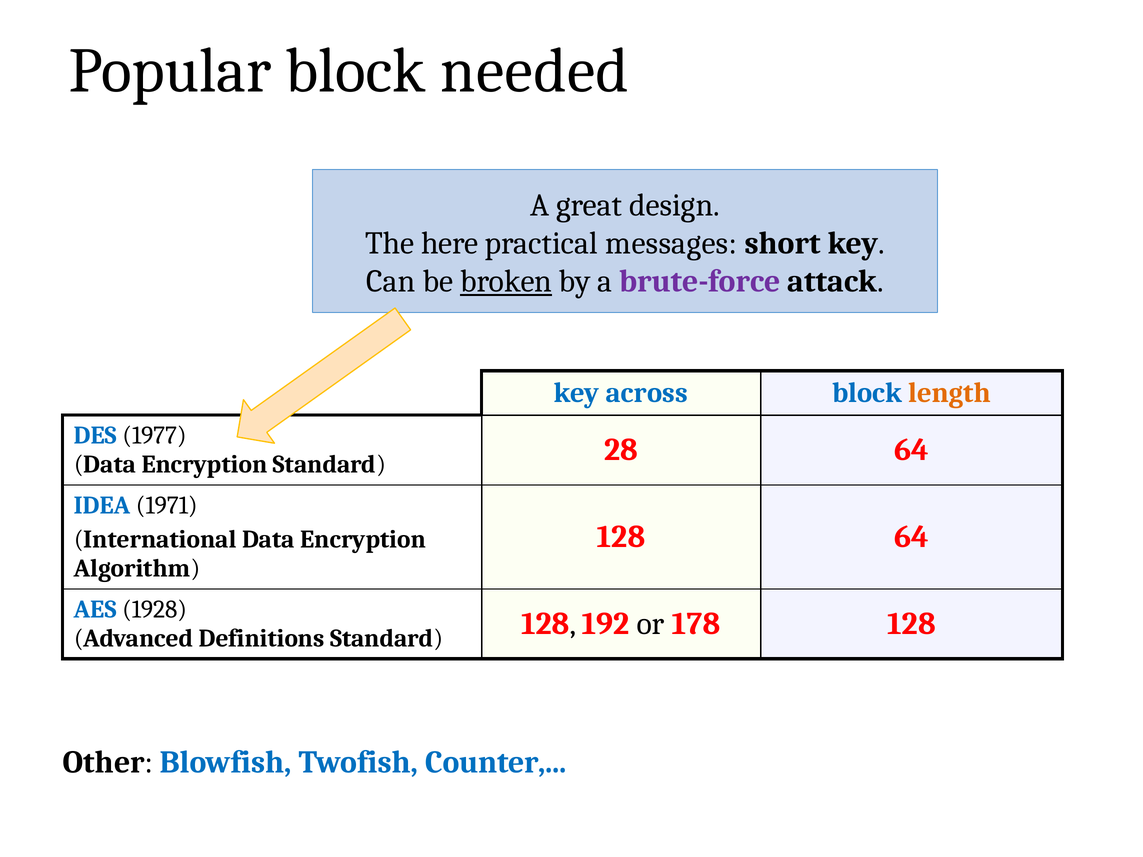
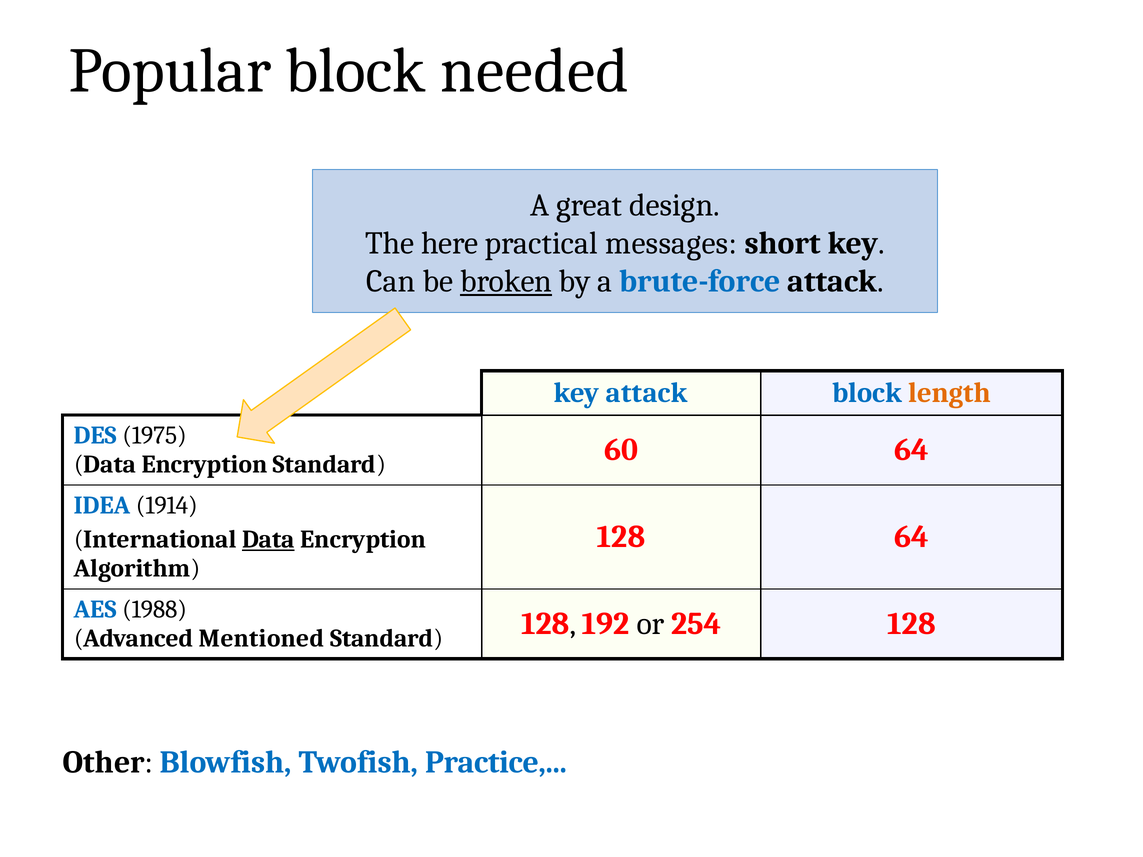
brute-force colour: purple -> blue (700, 281)
key across: across -> attack (647, 393)
1977: 1977 -> 1975 (155, 436)
28: 28 -> 60 (621, 450)
1971: 1971 -> 1914 (167, 505)
Data underline: none -> present (268, 540)
1928: 1928 -> 1988 (155, 609)
Definitions: Definitions -> Mentioned (261, 638)
178: 178 -> 254 (696, 624)
Counter: Counter -> Practice (496, 763)
